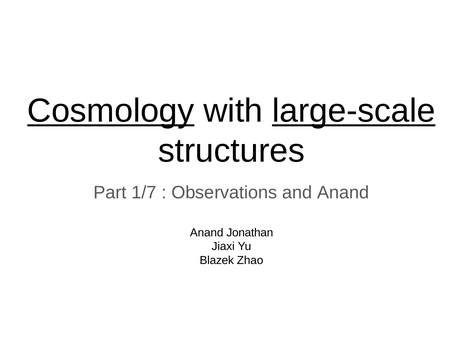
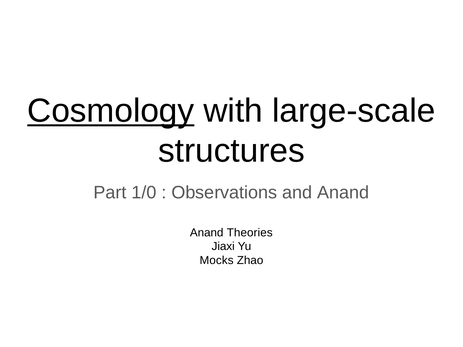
large-scale underline: present -> none (354, 111)
1/7: 1/7 -> 1/0 (144, 193)
Jonathan: Jonathan -> Theories (250, 233)
Blazek: Blazek -> Mocks (217, 261)
